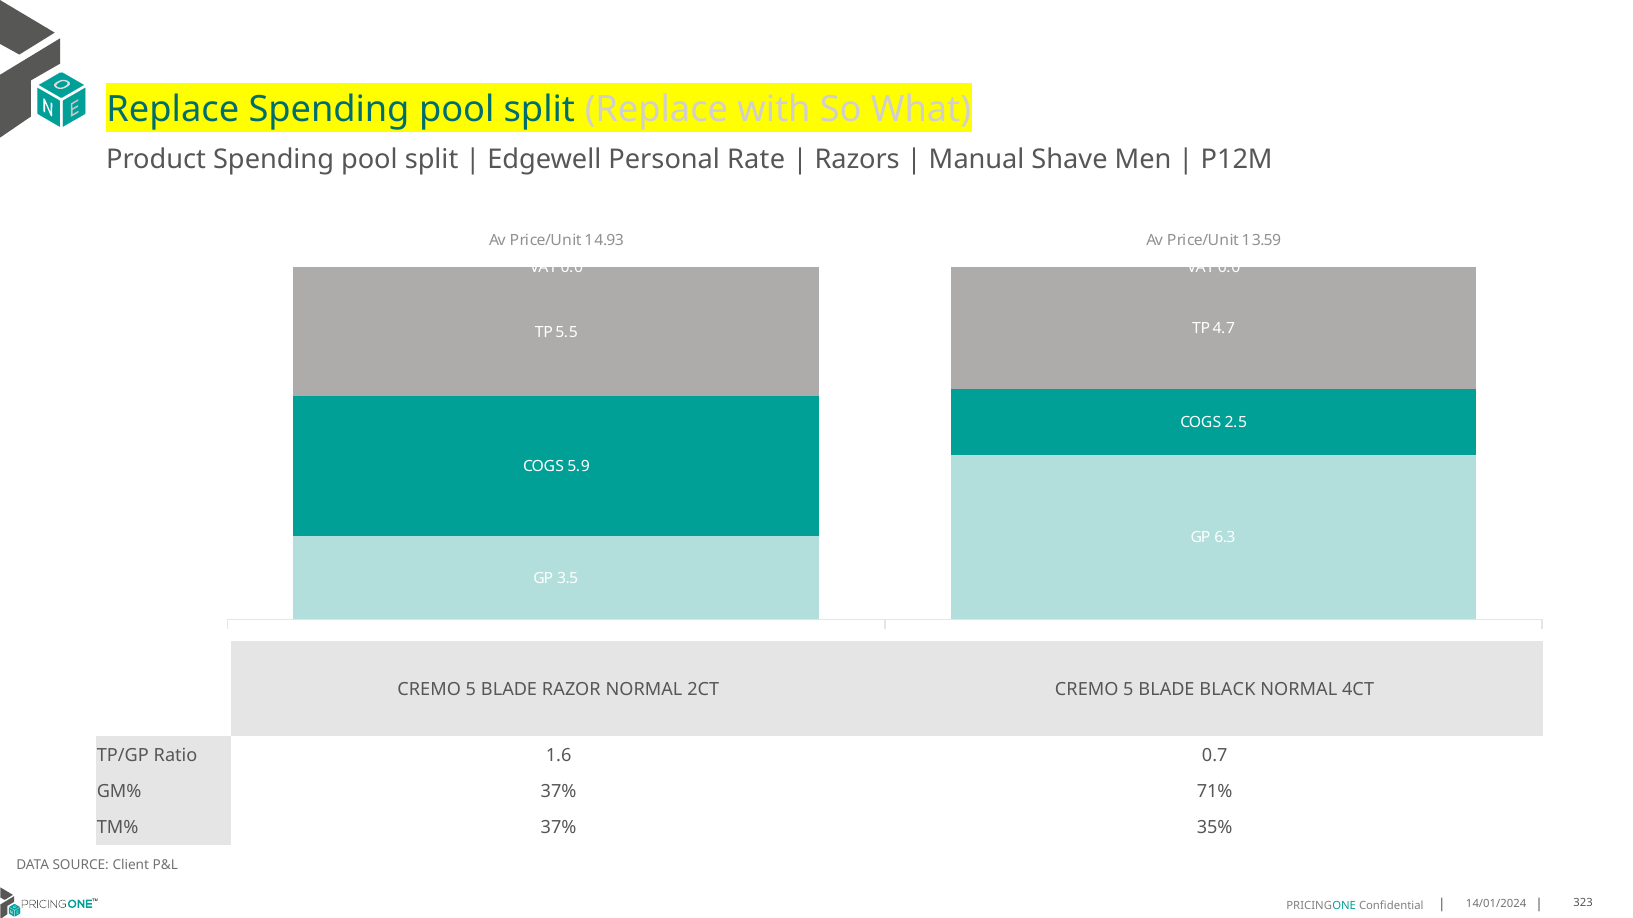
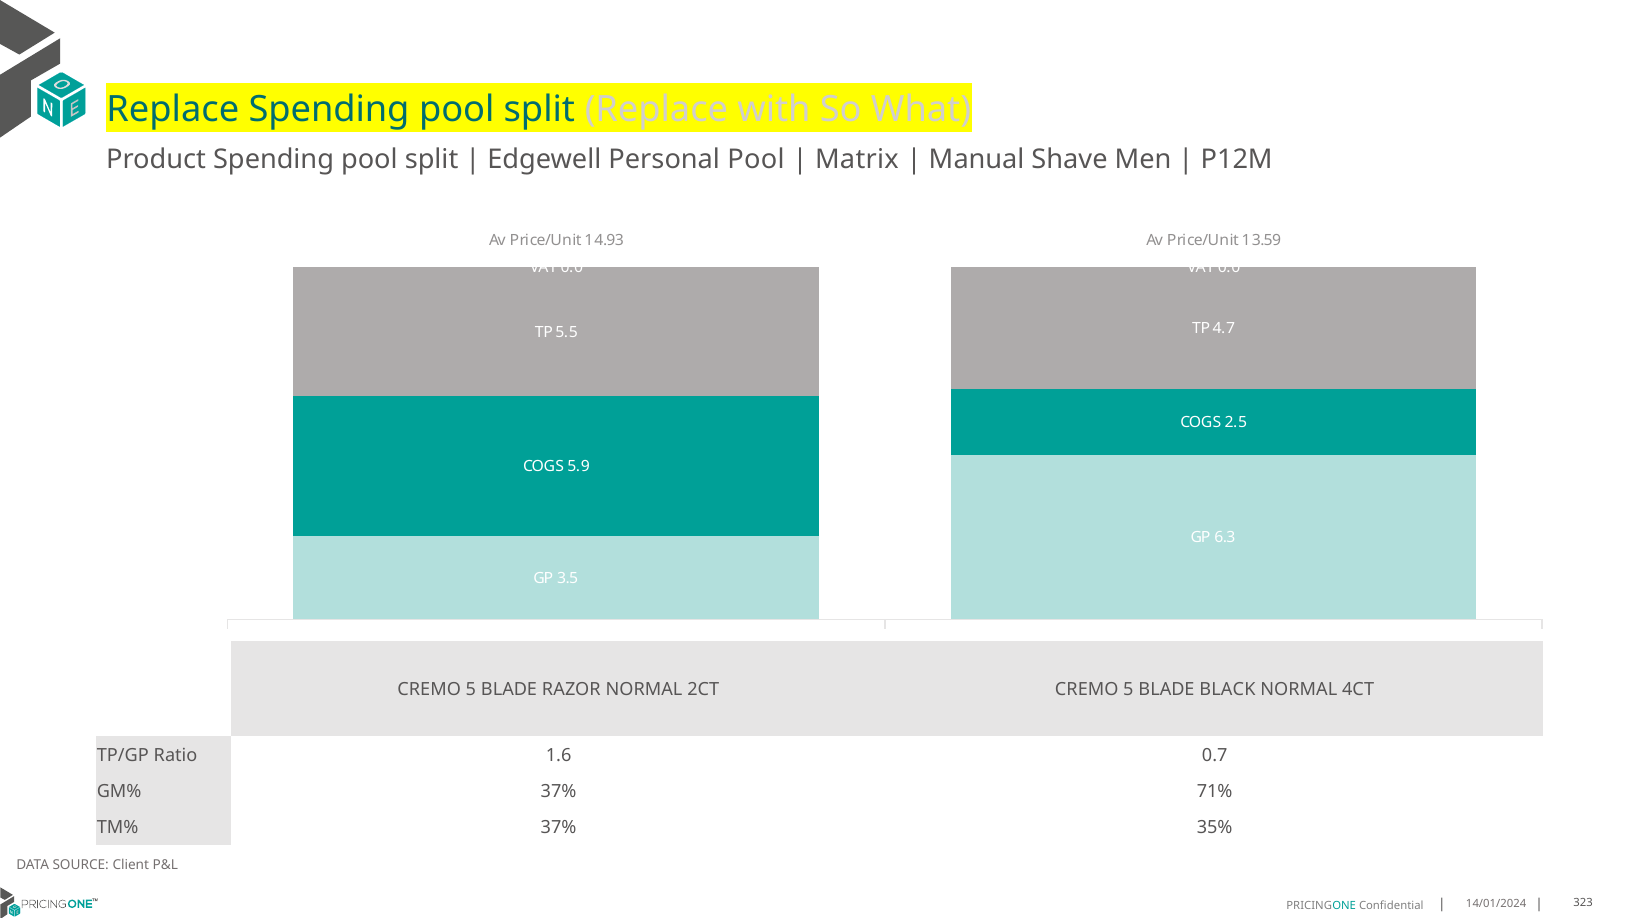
Personal Rate: Rate -> Pool (756, 159)
Razors: Razors -> Matrix (857, 159)
